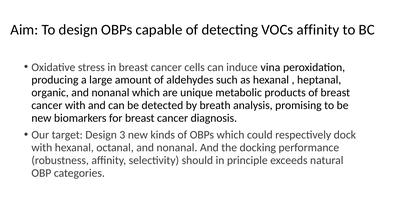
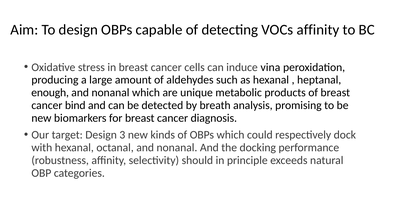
organic: organic -> enough (50, 93)
cancer with: with -> bind (75, 105)
